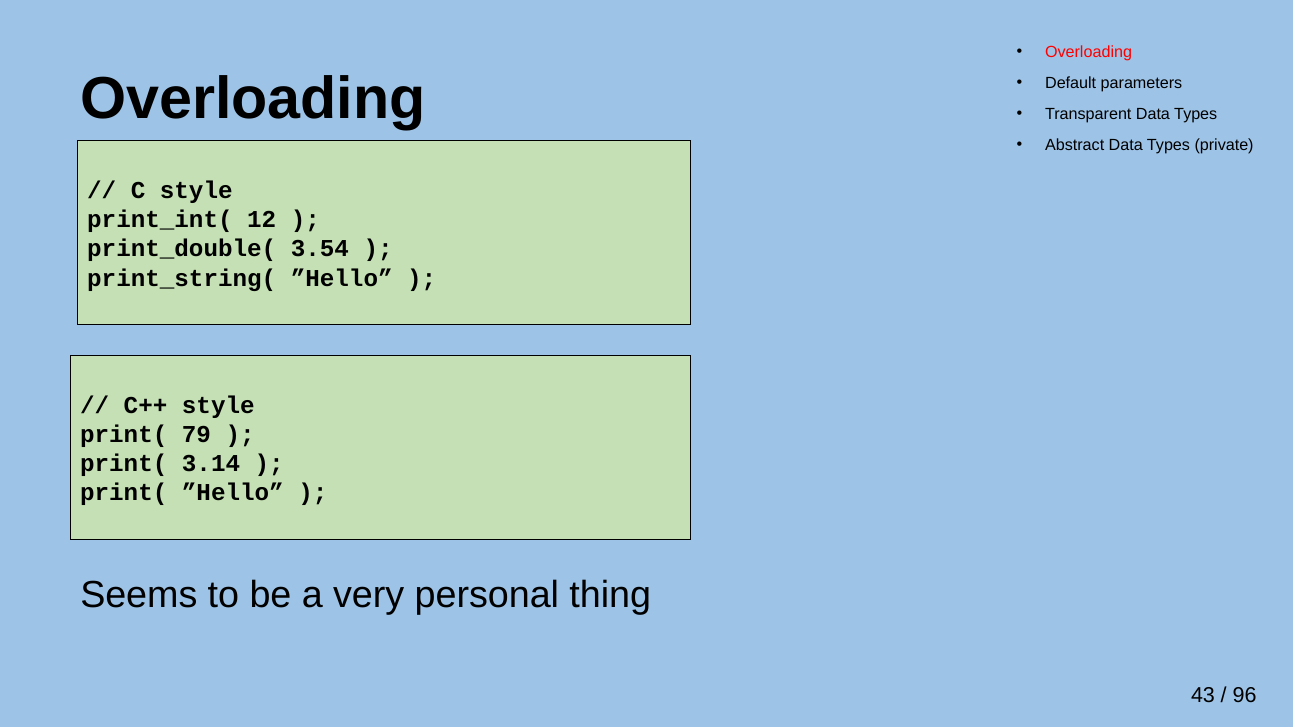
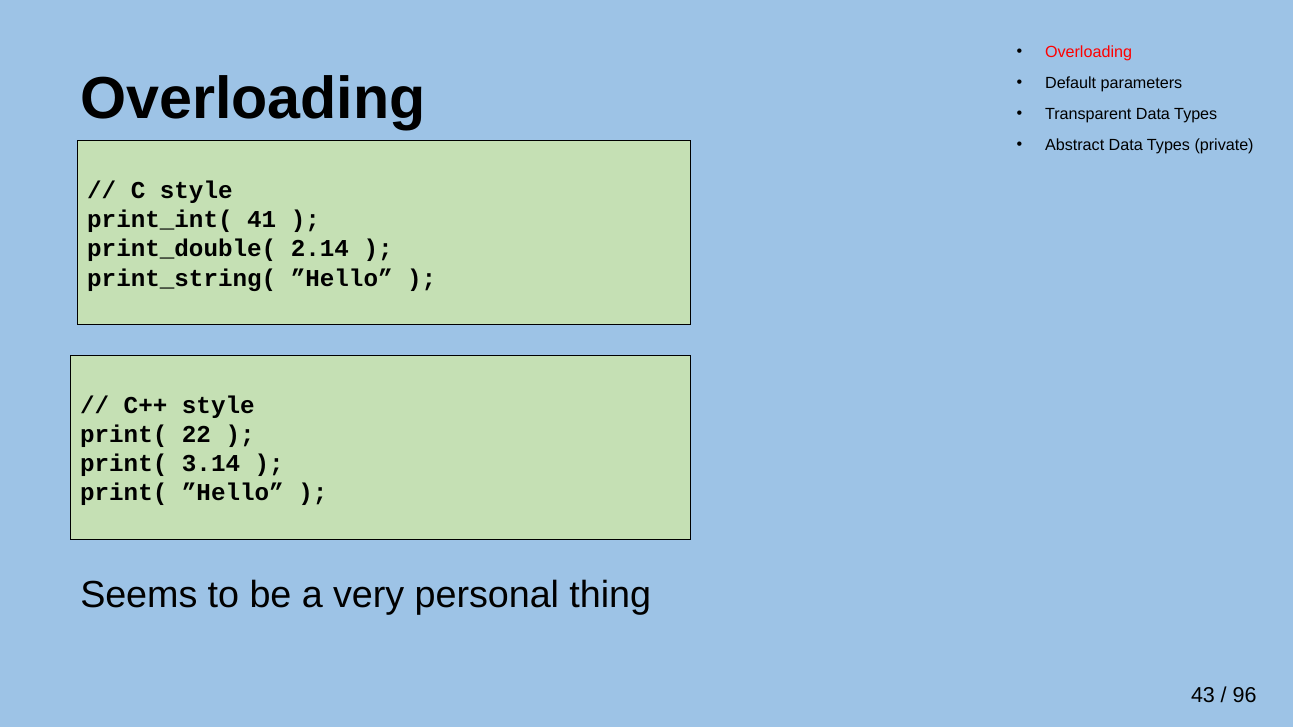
12: 12 -> 41 (262, 220)
3.54: 3.54 -> 2.14 (320, 249)
79: 79 -> 22 (196, 435)
